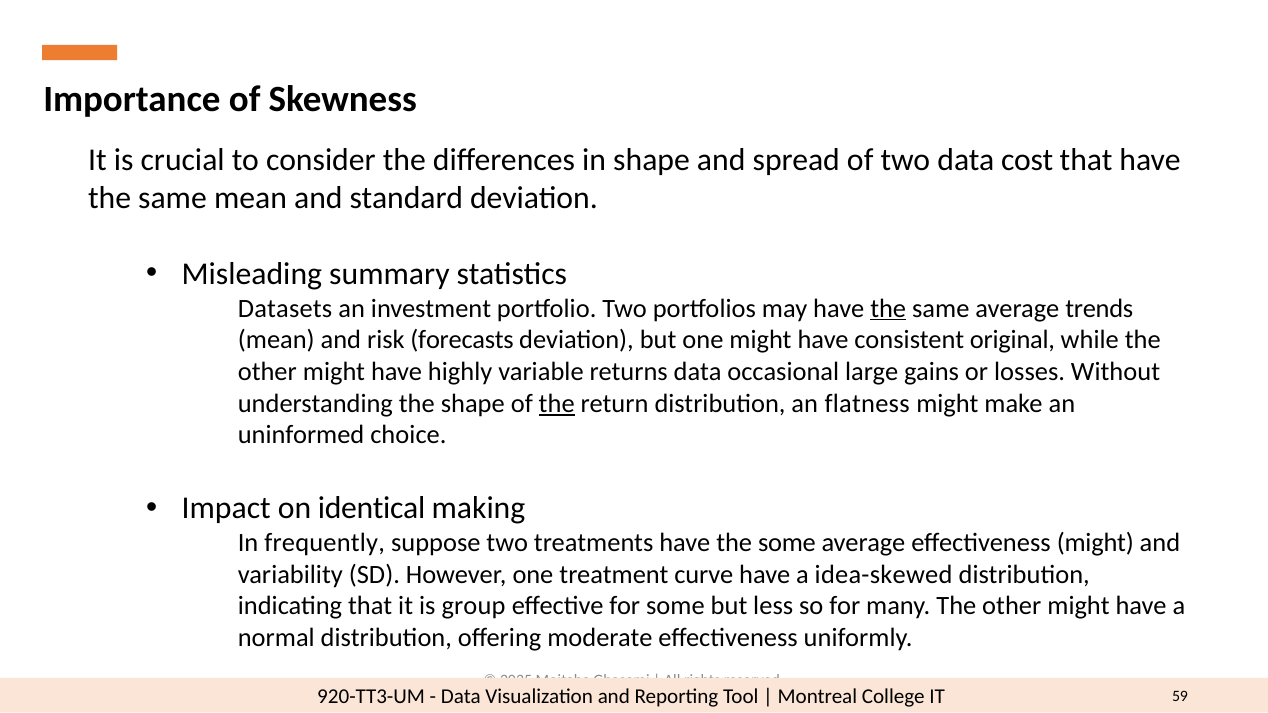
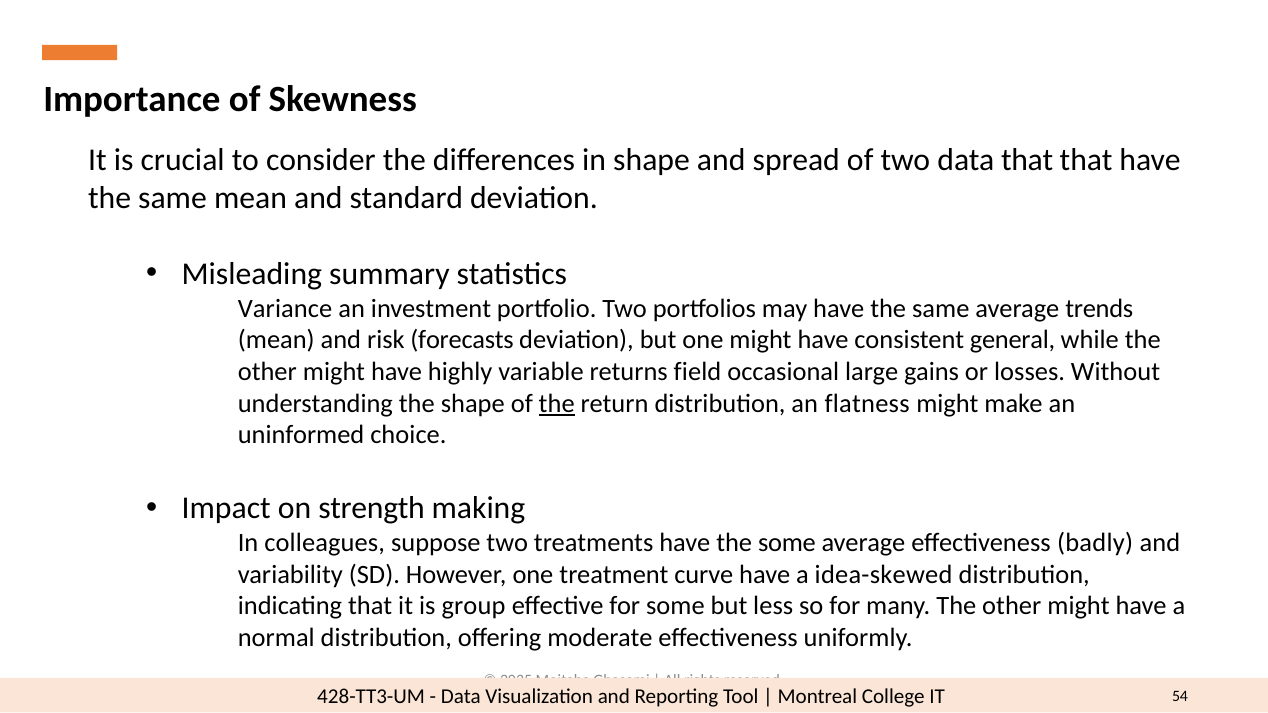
data cost: cost -> that (1027, 160)
Datasets: Datasets -> Variance (285, 308)
the underline: present -> none (888, 308)
original: original -> general (1013, 340)
returns data: data -> field (698, 372)
identical: identical -> strength (372, 509)
frequently: frequently -> colleagues (325, 543)
effectiveness might: might -> badly (1095, 543)
920-TT3-UM: 920-TT3-UM -> 428-TT3-UM (371, 697)
59: 59 -> 54 (1180, 697)
